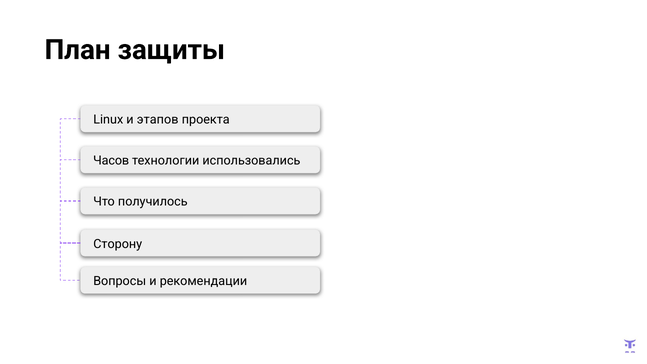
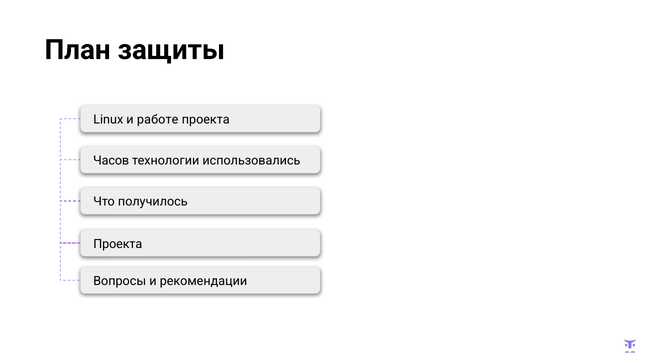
этапов: этапов -> работе (158, 120)
Сторону: Сторону -> Проекта (118, 244)
